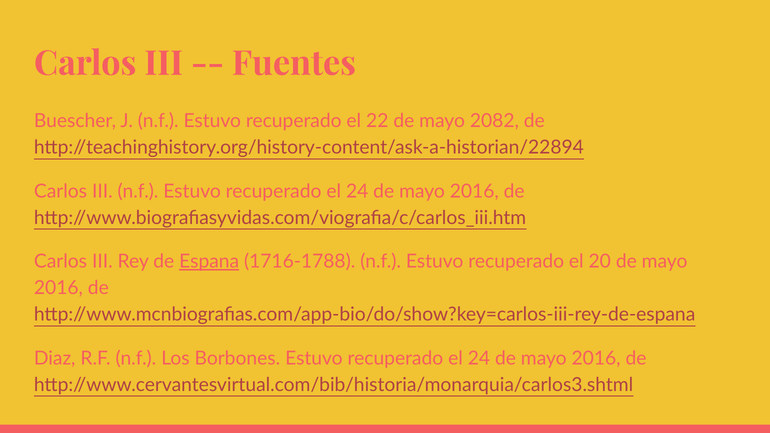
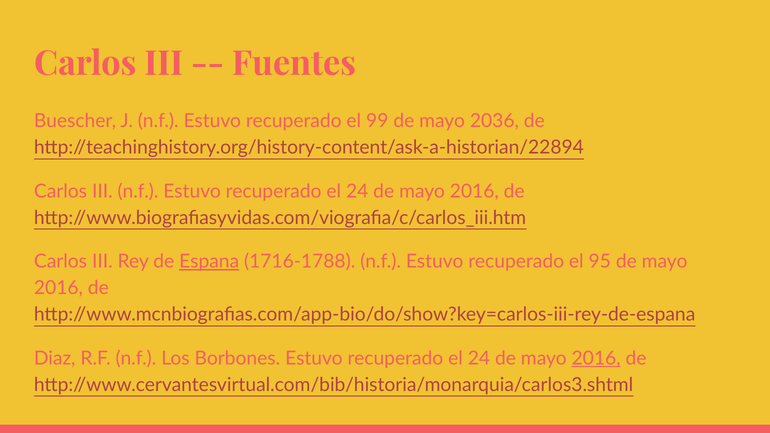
22: 22 -> 99 (377, 121)
2082: 2082 -> 2036 (494, 121)
20: 20 -> 95 (600, 262)
2016 underline: none -> present (596, 358)
